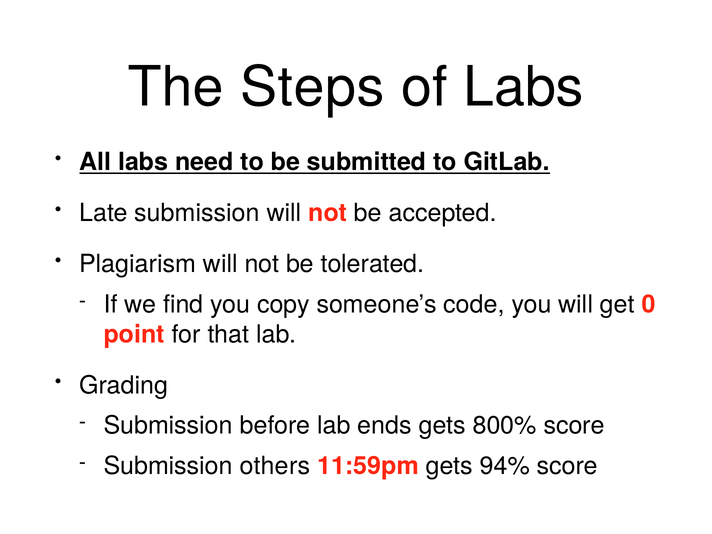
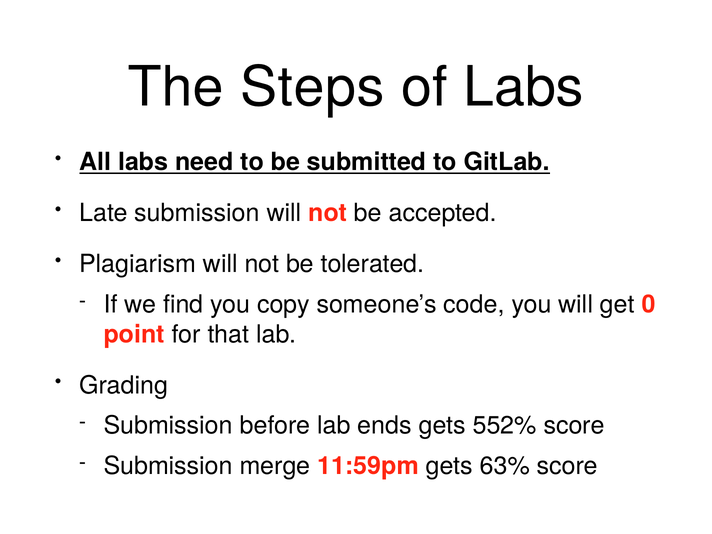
800%: 800% -> 552% (505, 426)
others: others -> merge (275, 466)
94%: 94% -> 63% (505, 466)
